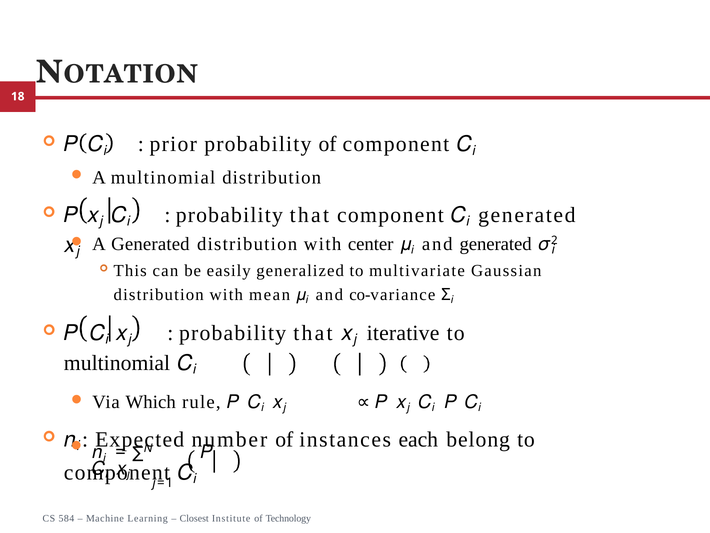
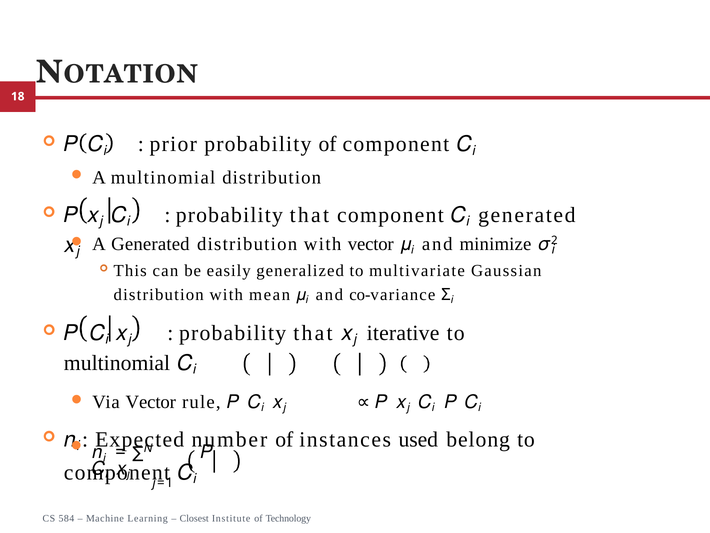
with center: center -> vector (371, 244)
and generated: generated -> minimize (495, 244)
Via Which: Which -> Vector (151, 402)
each: each -> used (418, 439)
